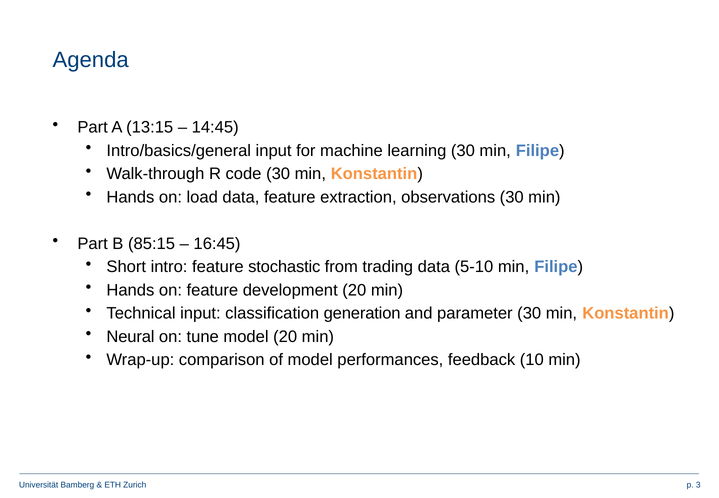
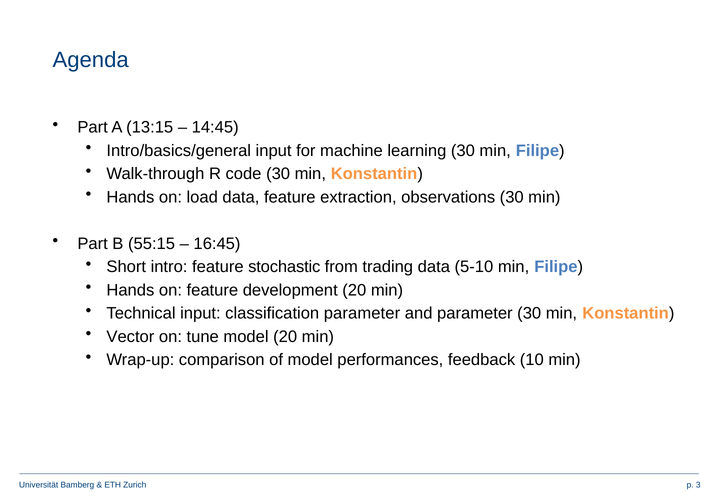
85:15: 85:15 -> 55:15 (152, 244)
classification generation: generation -> parameter (362, 313)
Neural: Neural -> Vector (130, 336)
